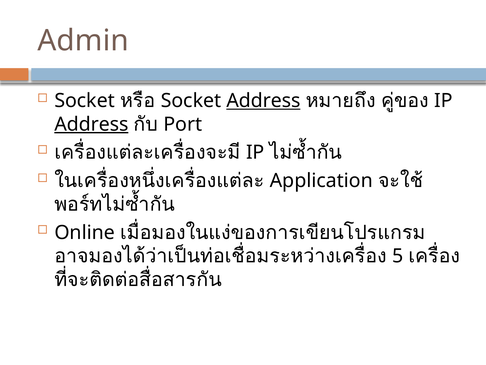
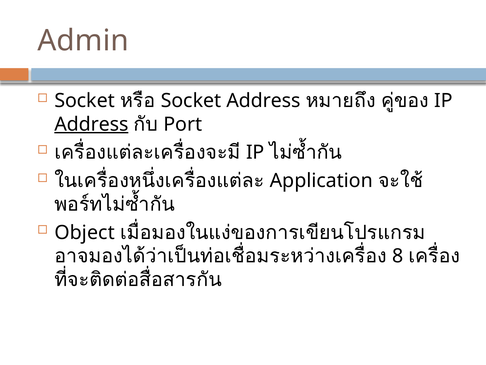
Address underline: present -> none (263, 101)
Online: Online -> Object (85, 232)
5: 5 -> 8 (398, 256)
